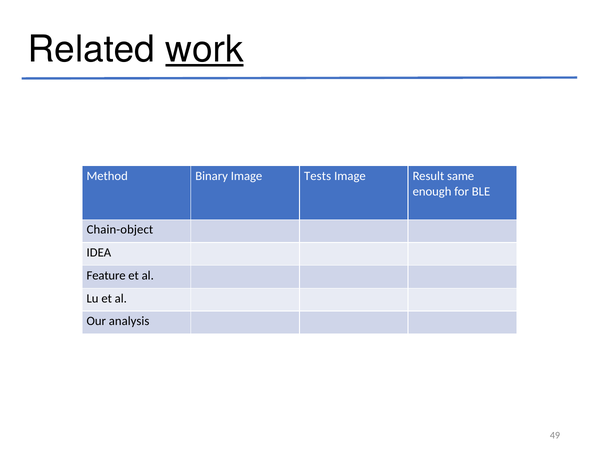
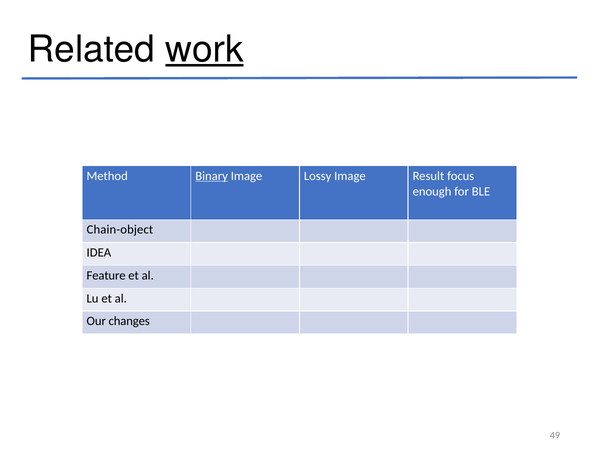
Binary underline: none -> present (212, 176)
Tests: Tests -> Lossy (318, 176)
same: same -> focus (461, 176)
analysis: analysis -> changes (129, 321)
